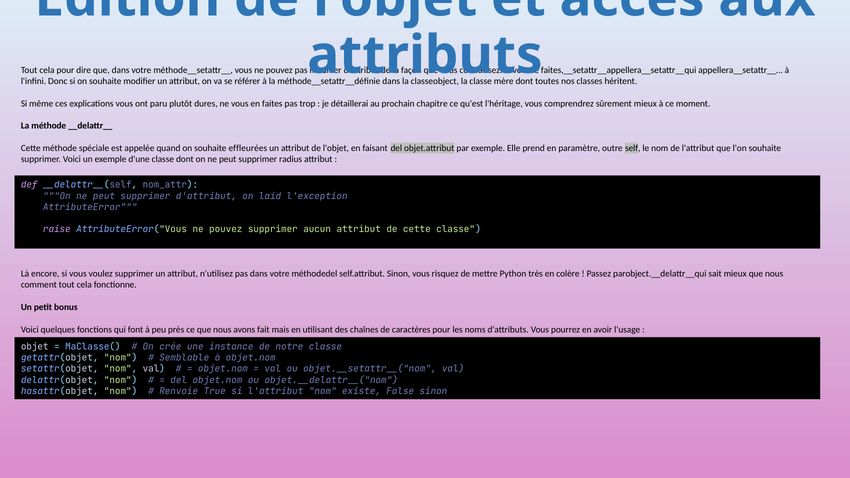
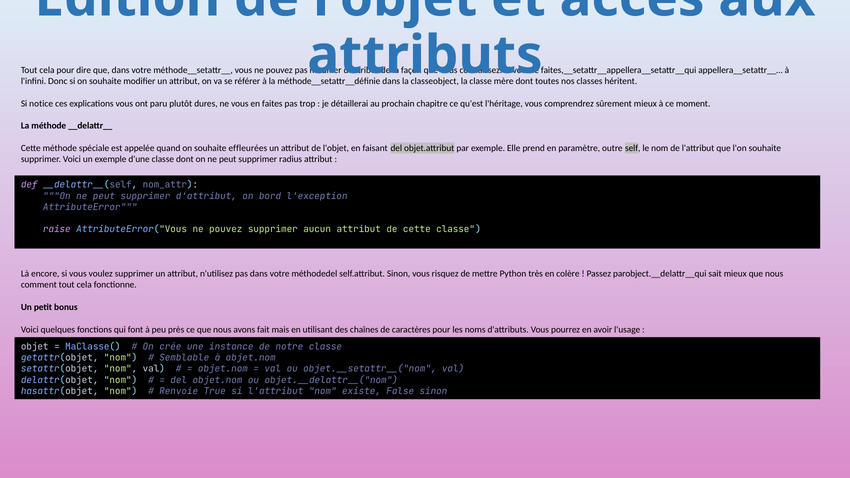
même: même -> notice (41, 104)
laid: laid -> bord (270, 196)
